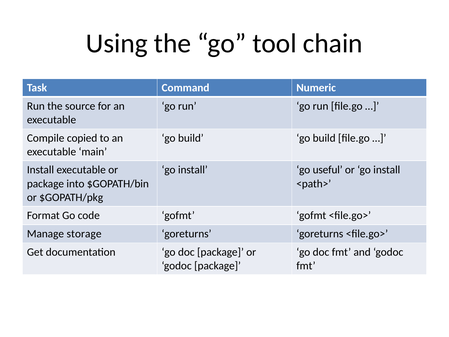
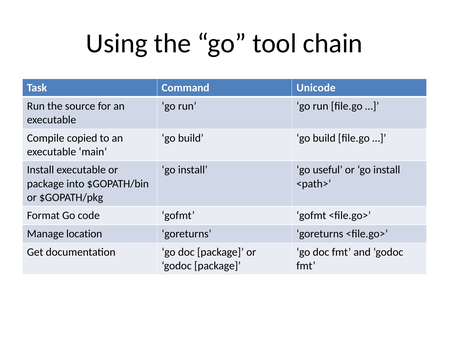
Numeric: Numeric -> Unicode (316, 88)
storage: storage -> location (84, 234)
